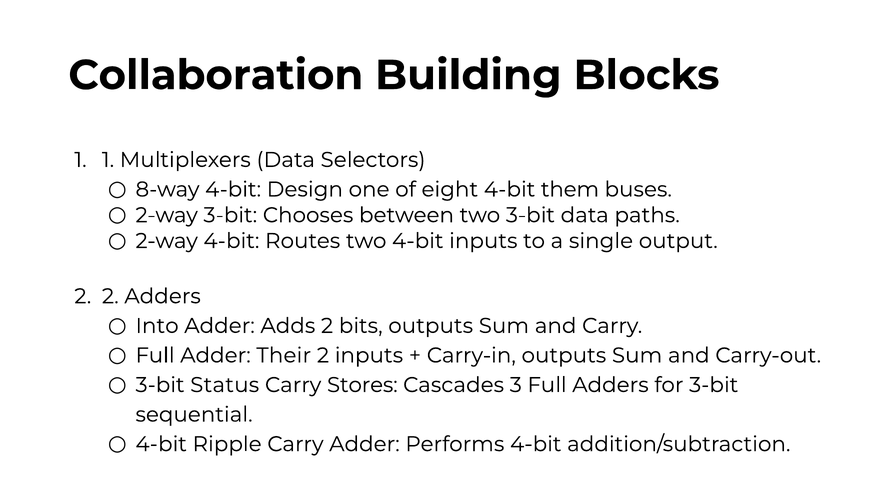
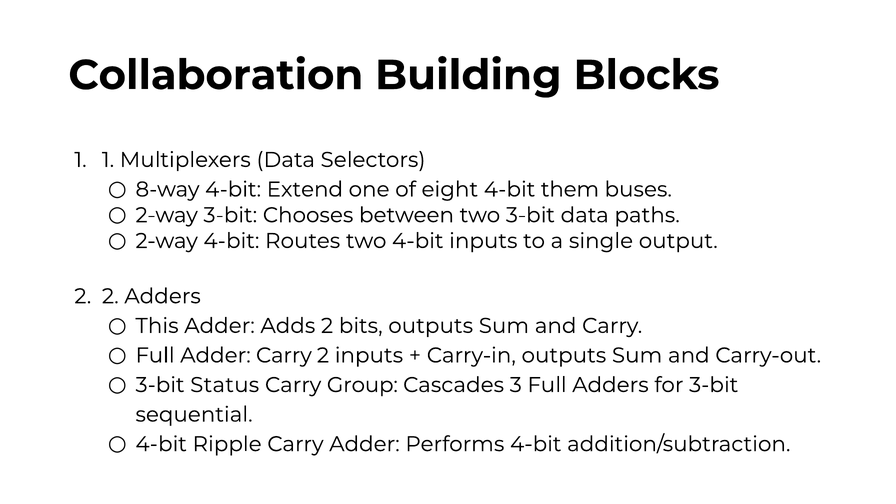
Design: Design -> Extend (305, 189)
Into: Into -> This (157, 326)
Adder Their: Their -> Carry (284, 355)
Stores: Stores -> Group (362, 385)
